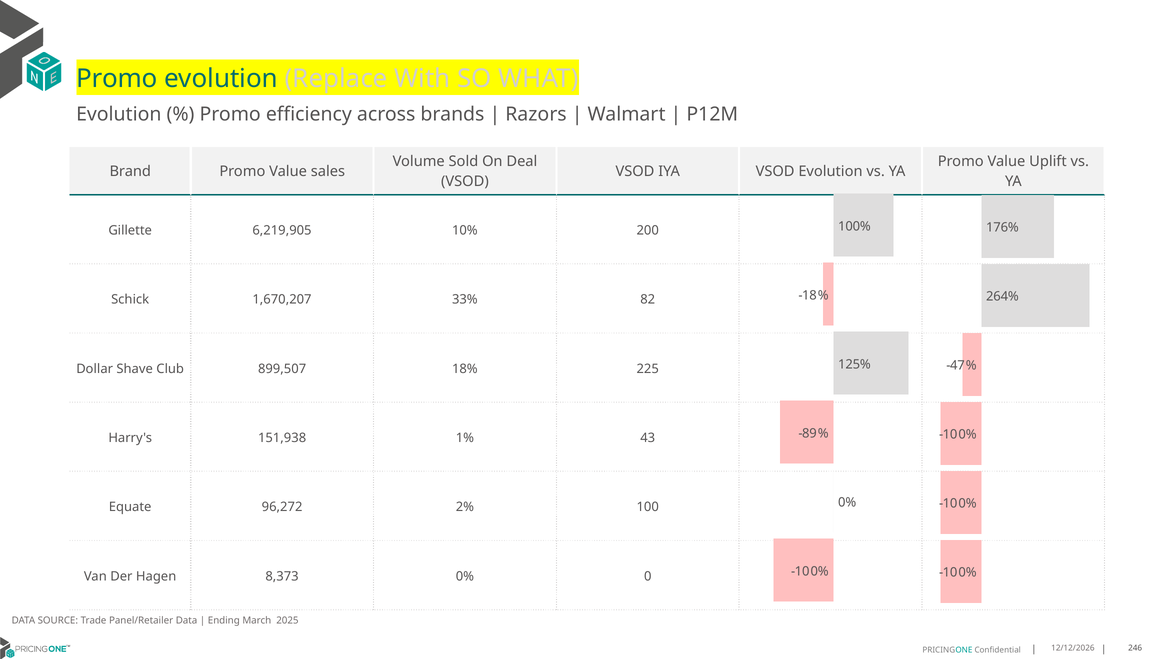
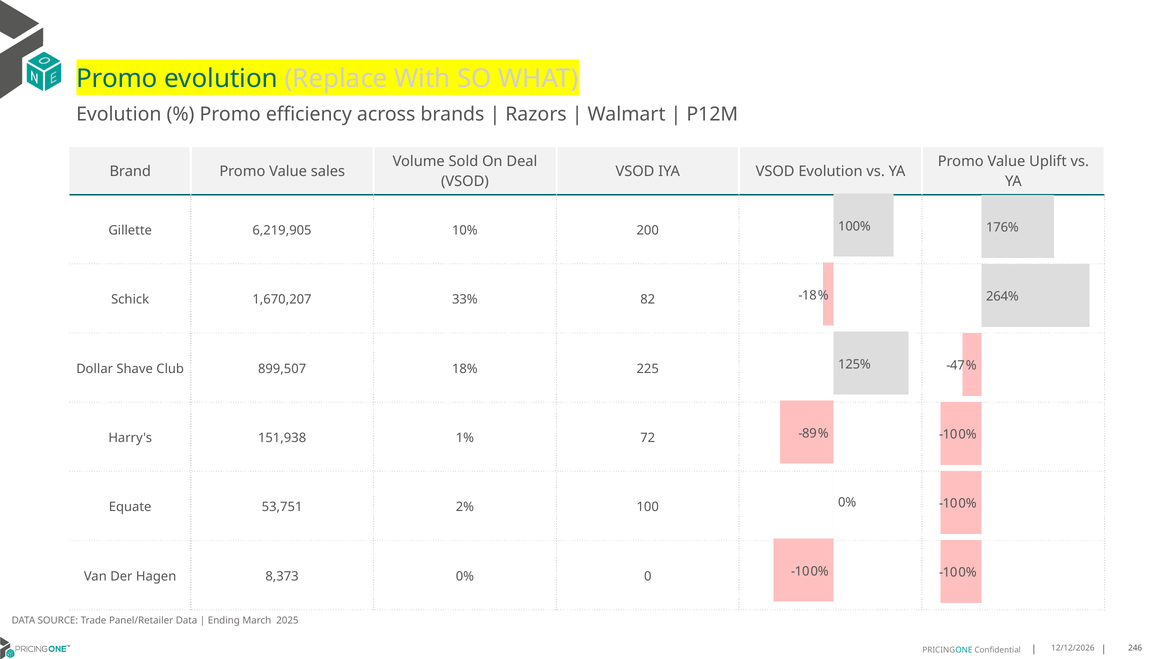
43: 43 -> 72 (648, 438)
96,272: 96,272 -> 53,751 (282, 507)
